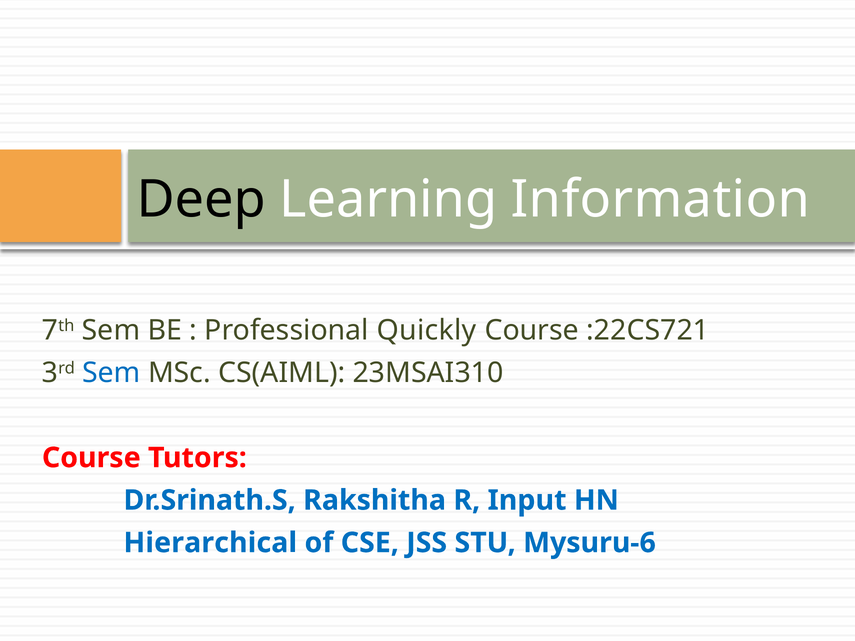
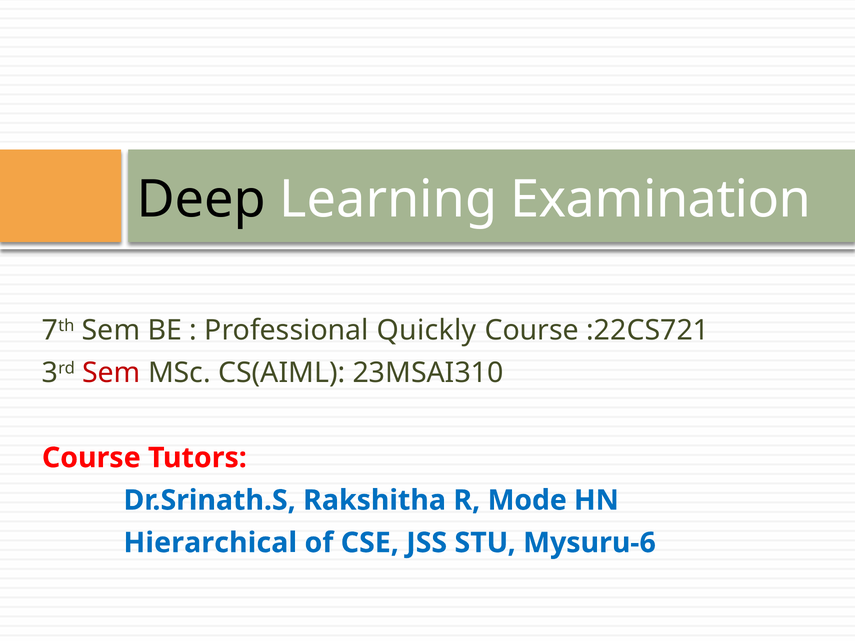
Information: Information -> Examination (661, 200)
Sem colour: blue -> red (111, 373)
Input: Input -> Mode (527, 500)
